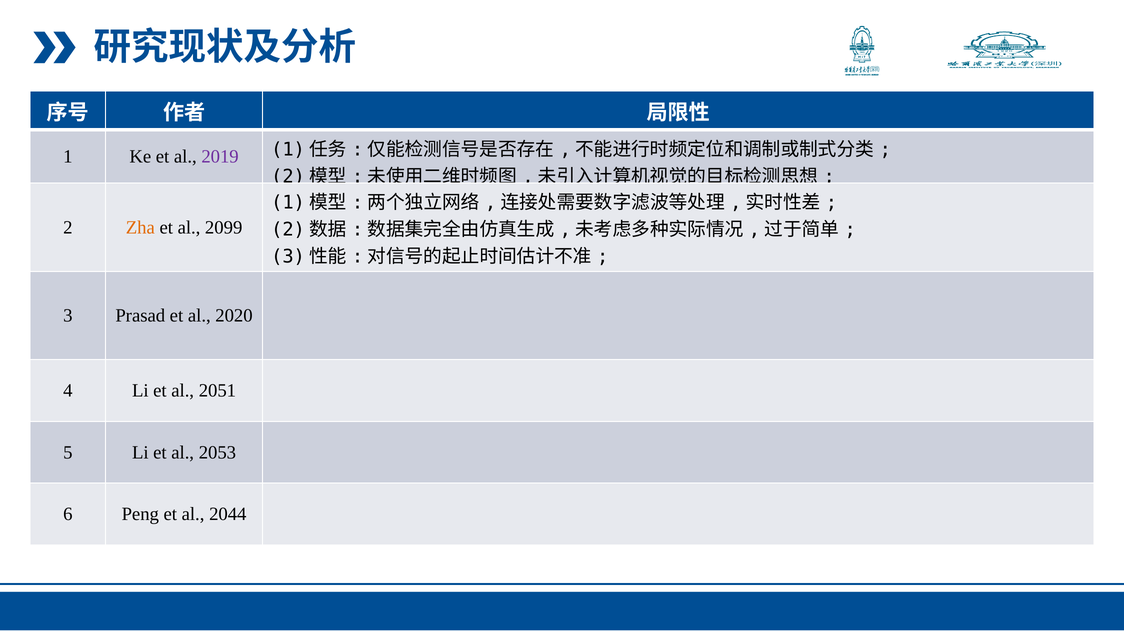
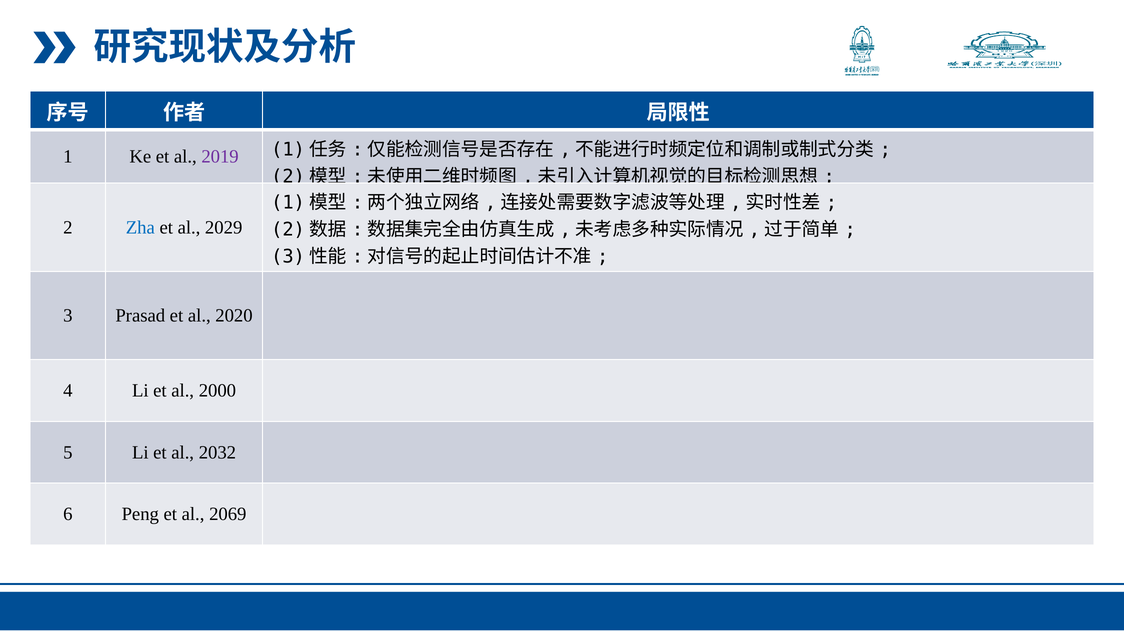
Zha colour: orange -> blue (140, 227)
2099: 2099 -> 2029 (224, 227)
2051: 2051 -> 2000 (217, 391)
2053: 2053 -> 2032 (217, 453)
2044: 2044 -> 2069 (228, 514)
